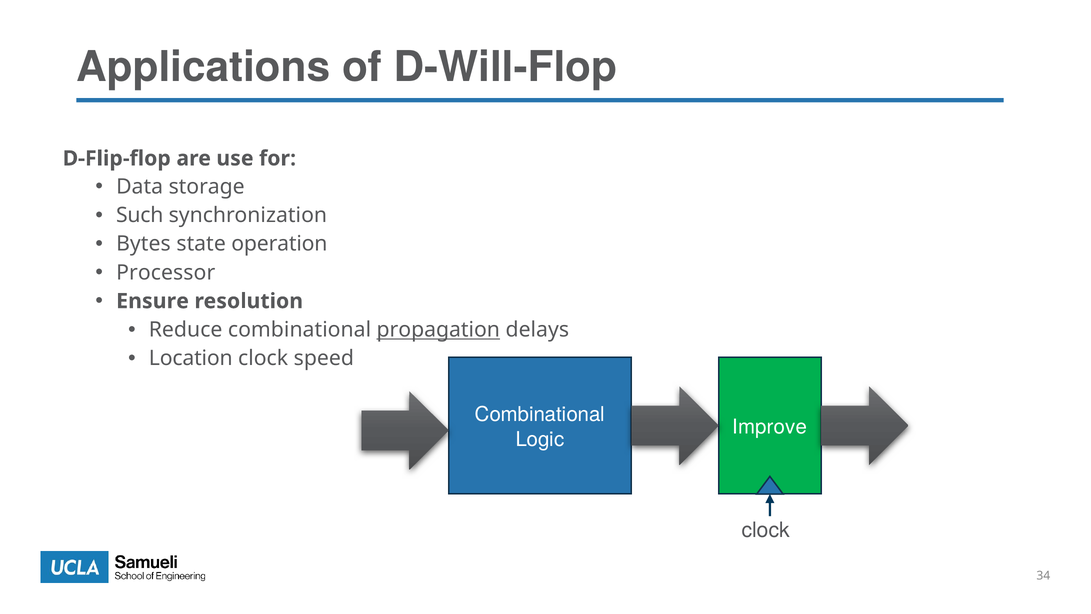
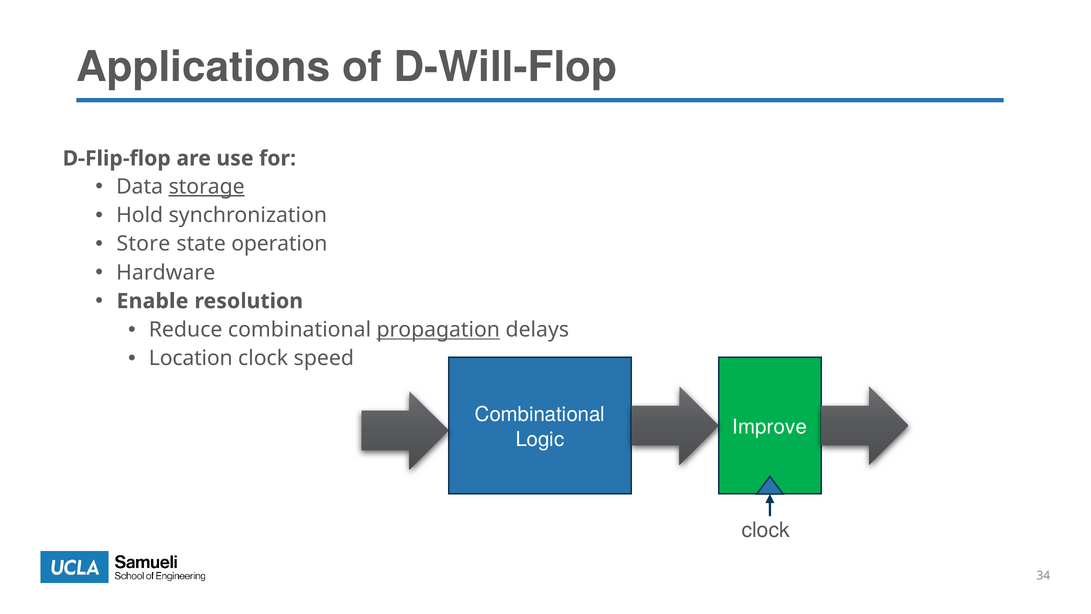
storage underline: none -> present (207, 187)
Such: Such -> Hold (140, 215)
Bytes: Bytes -> Store (143, 244)
Processor: Processor -> Hardware (166, 272)
Ensure: Ensure -> Enable (152, 301)
